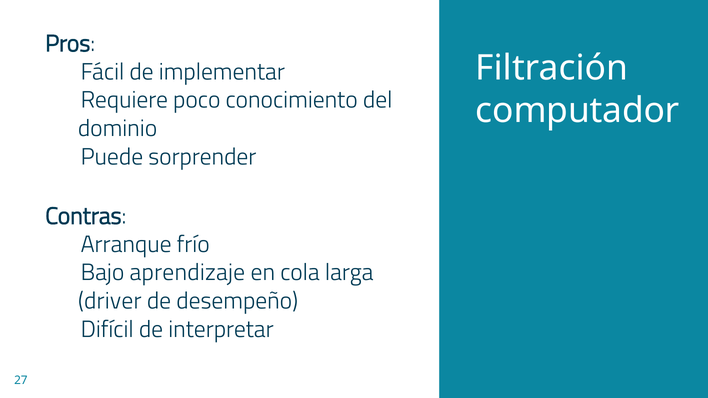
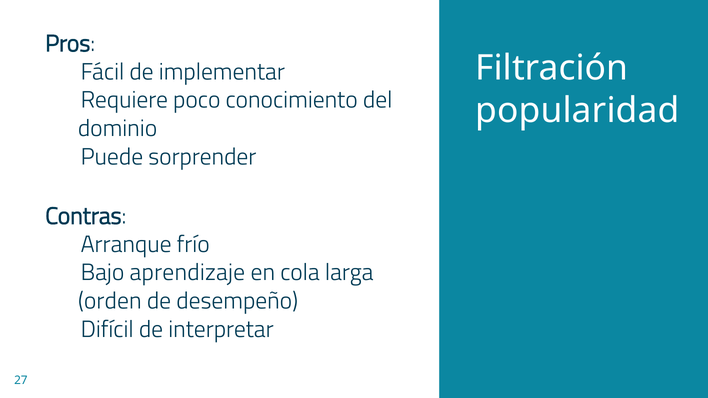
computador: computador -> popularidad (577, 111)
driver: driver -> orden (110, 301)
